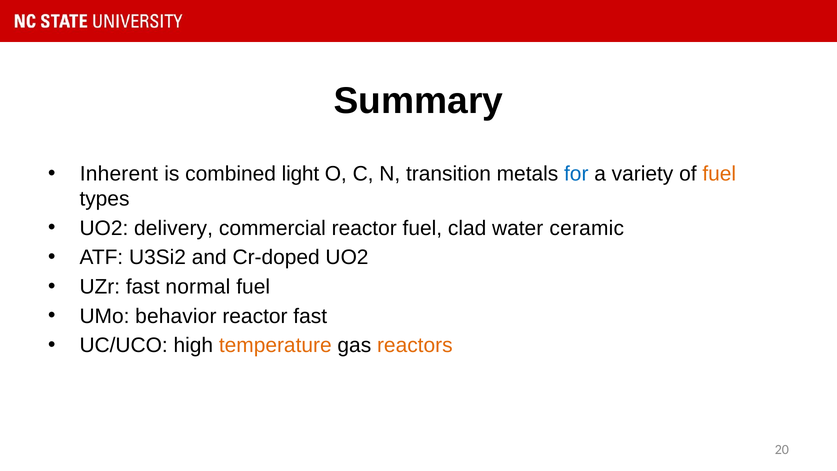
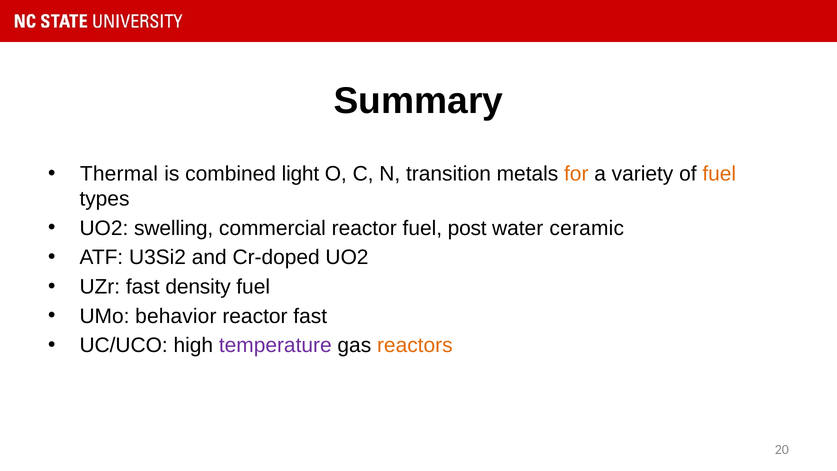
Inherent: Inherent -> Thermal (119, 174)
for colour: blue -> orange (576, 174)
delivery: delivery -> swelling (174, 228)
clad: clad -> post (467, 228)
normal: normal -> density (198, 287)
temperature colour: orange -> purple (275, 345)
